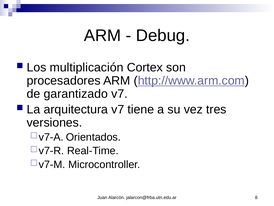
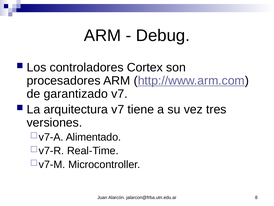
multiplicación: multiplicación -> controladores (87, 67)
Orientados: Orientados -> Alimentado (93, 137)
